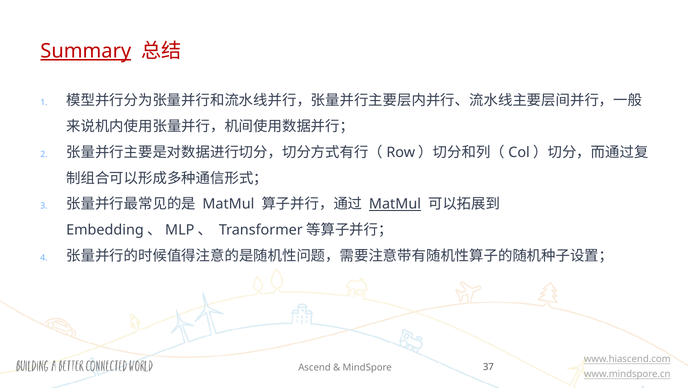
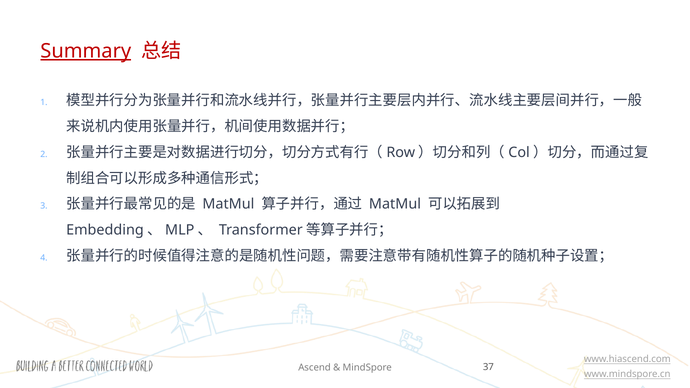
MatMul underline: present -> none (395, 204)
